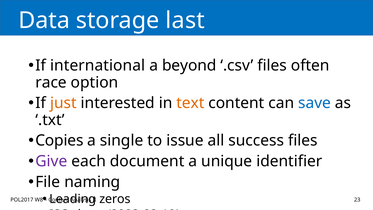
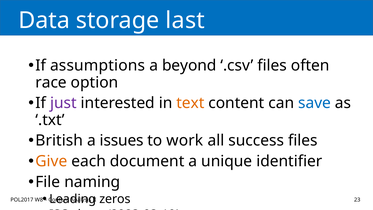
international: international -> assumptions (98, 66)
just colour: orange -> purple (63, 103)
Copies: Copies -> British (59, 140)
single: single -> issues (122, 140)
issue: issue -> work (185, 140)
Give colour: purple -> orange (51, 161)
